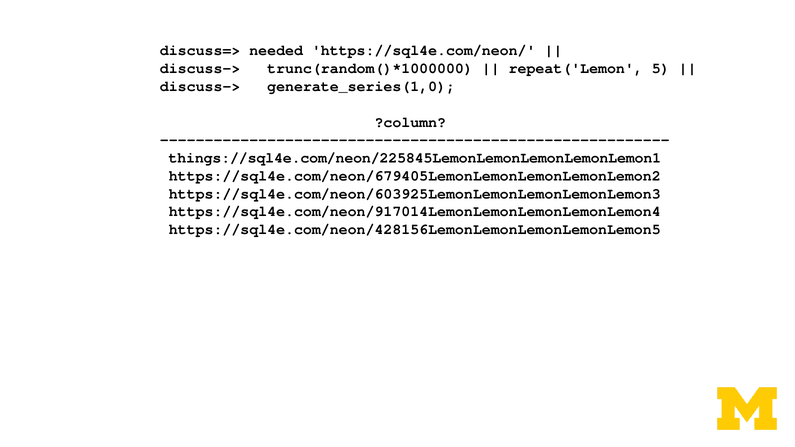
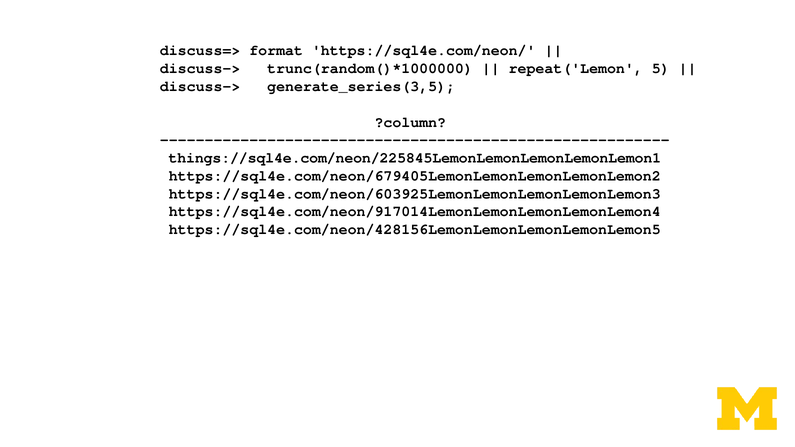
needed: needed -> format (276, 51)
generate_series(1,0: generate_series(1,0 -> generate_series(3,5 (361, 86)
